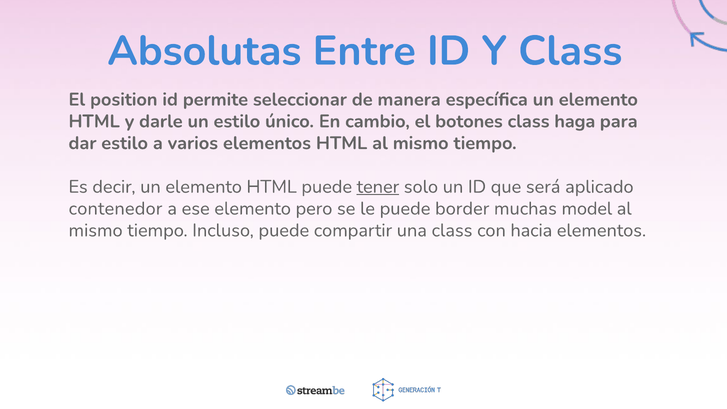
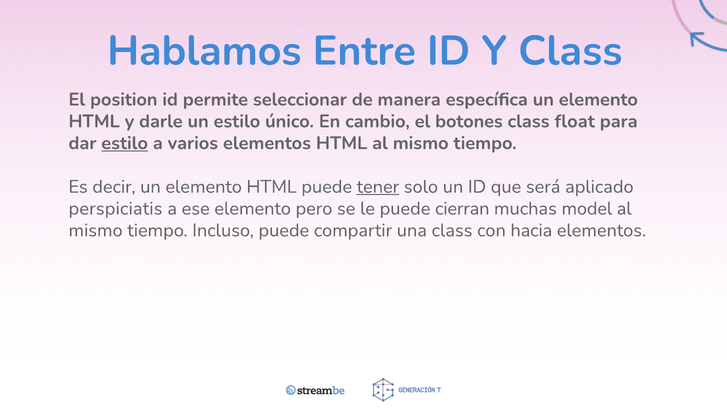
Absolutas: Absolutas -> Hablamos (204, 51)
haga: haga -> float (575, 121)
estilo underline: none -> present (125, 143)
contenedor: contenedor -> perspiciatis (115, 209)
border: border -> cierran (462, 209)
